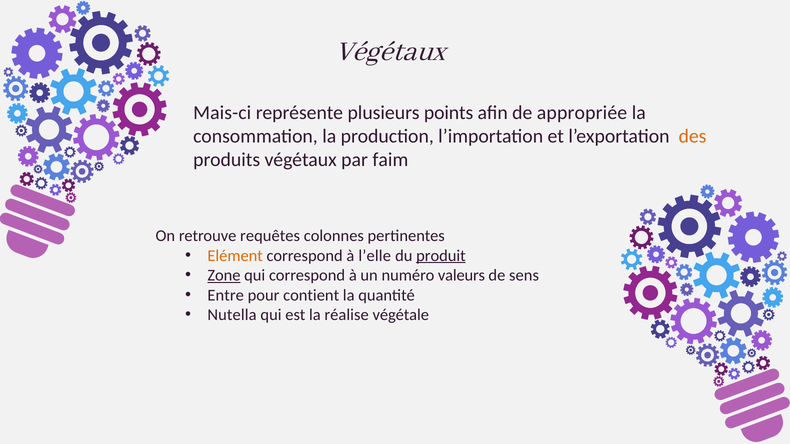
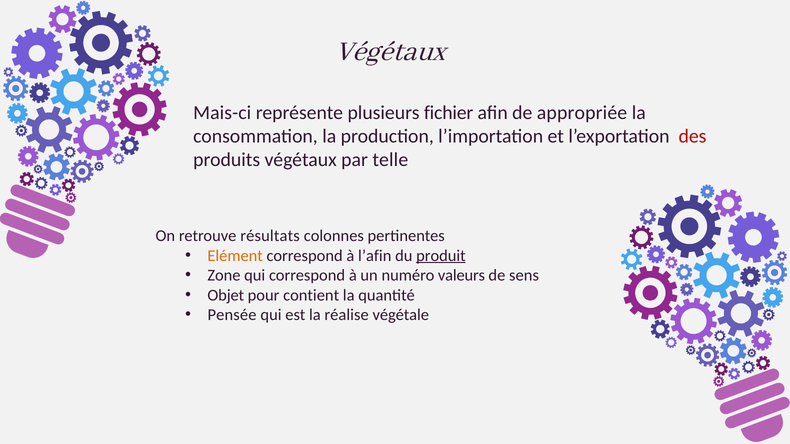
points: points -> fichier (449, 113)
des colour: orange -> red (692, 136)
faim: faim -> telle (390, 160)
requêtes: requêtes -> résultats (270, 236)
l’elle: l’elle -> l’afin (375, 256)
Zone underline: present -> none (224, 276)
Entre: Entre -> Objet (226, 295)
Nutella: Nutella -> Pensée (232, 315)
